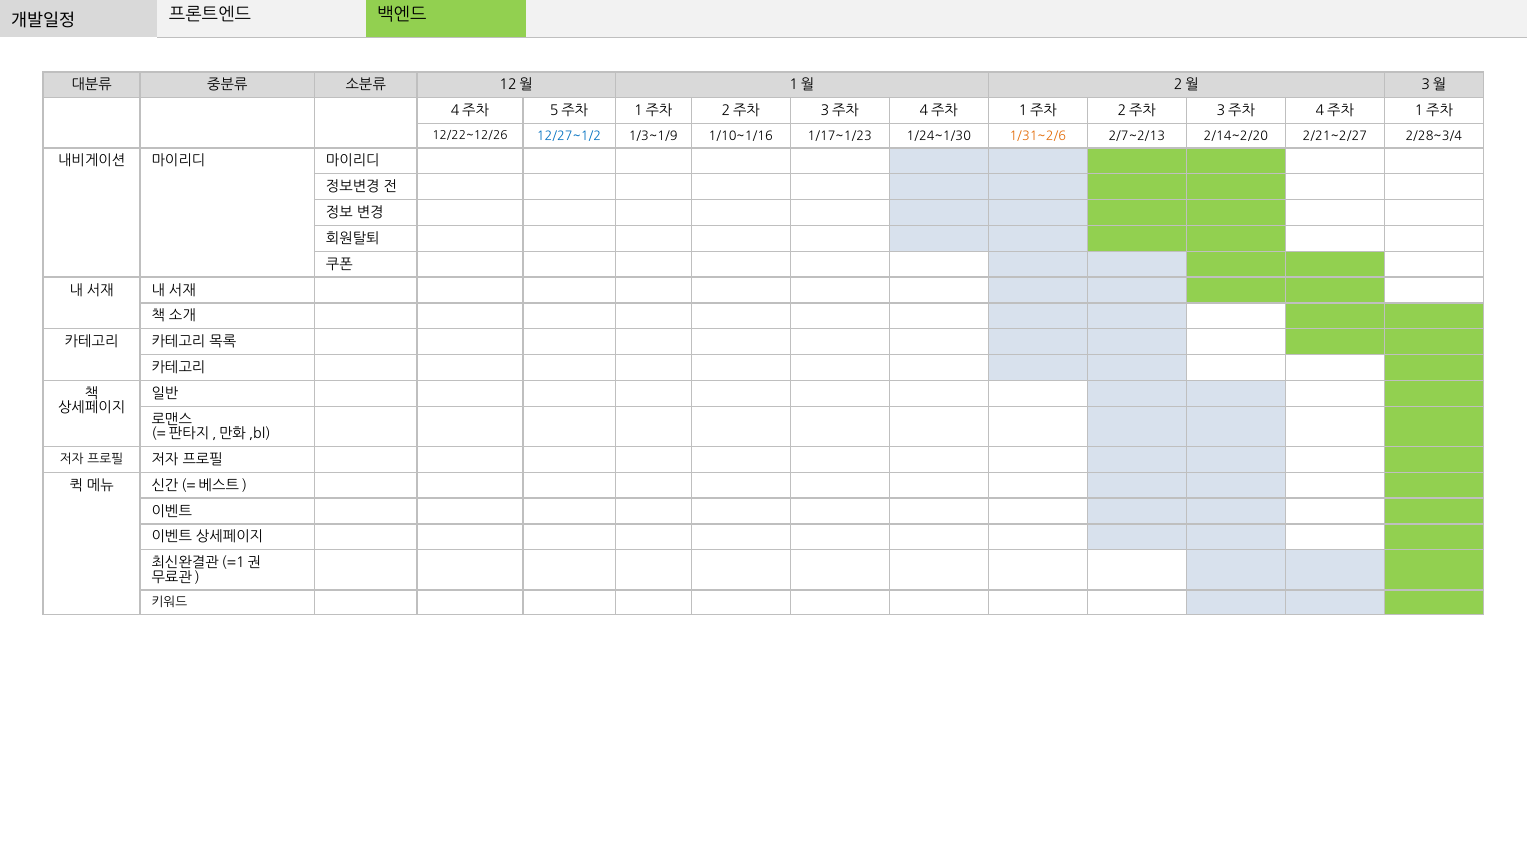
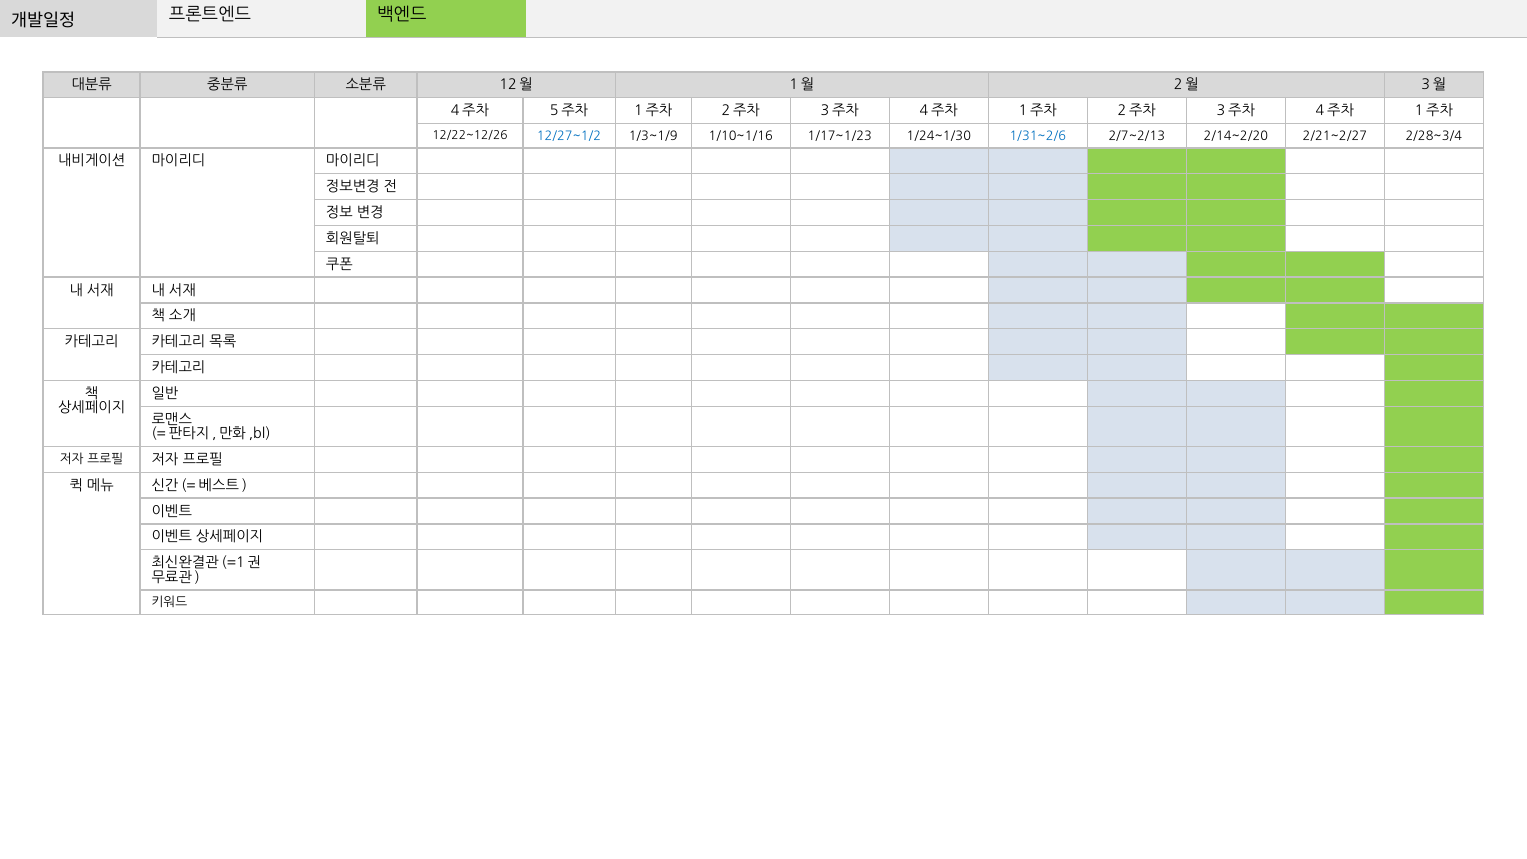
1/31~2/6 colour: orange -> blue (1038, 136)
